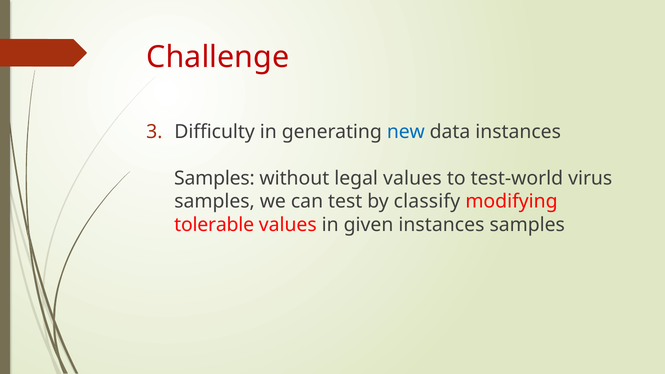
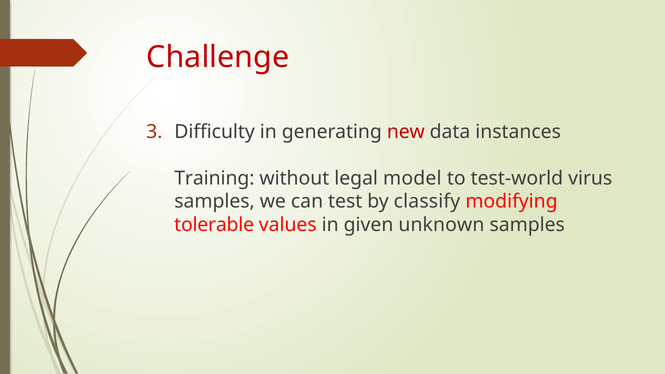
new colour: blue -> red (406, 132)
Samples: Samples -> Training (214, 178)
legal values: values -> model (412, 178)
given instances: instances -> unknown (441, 225)
